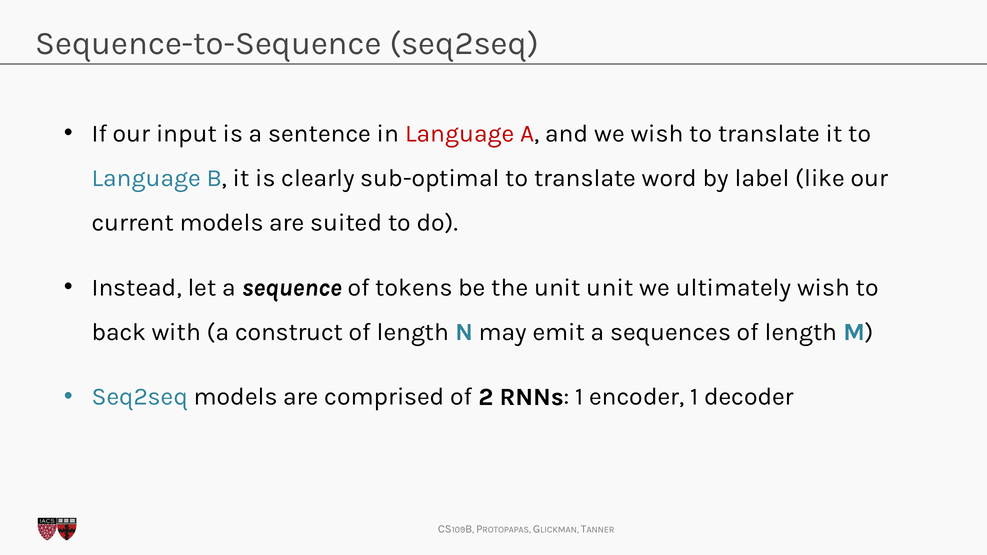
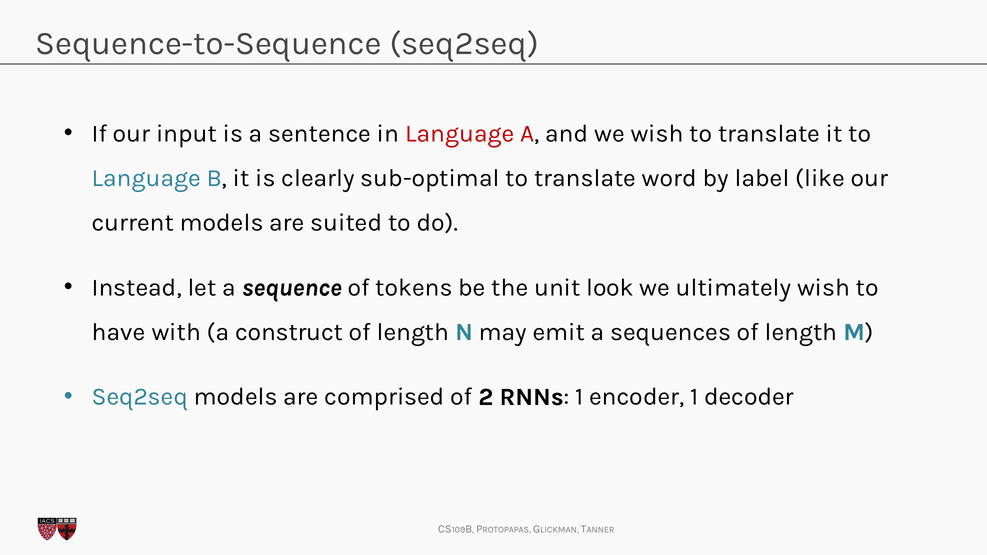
unit unit: unit -> look (610, 288)
back: back -> have (119, 332)
